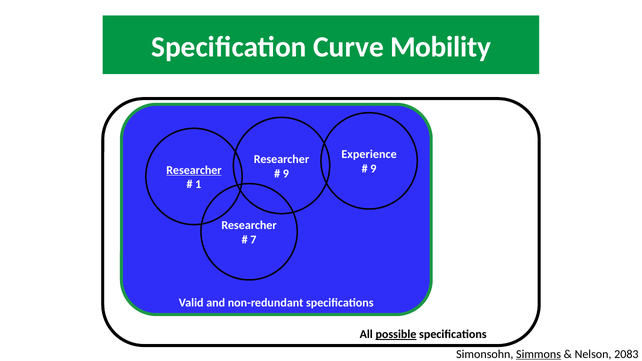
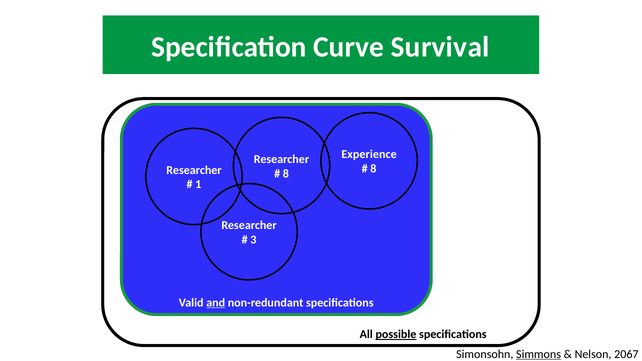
Mobility: Mobility -> Survival (440, 47)
9: 9 -> 8 (373, 169)
Researcher underline: present -> none (194, 170)
9: 9 -> 8 (286, 174)
7: 7 -> 3 (253, 240)
and underline: none -> present (216, 303)
2083: 2083 -> 2067 (626, 354)
